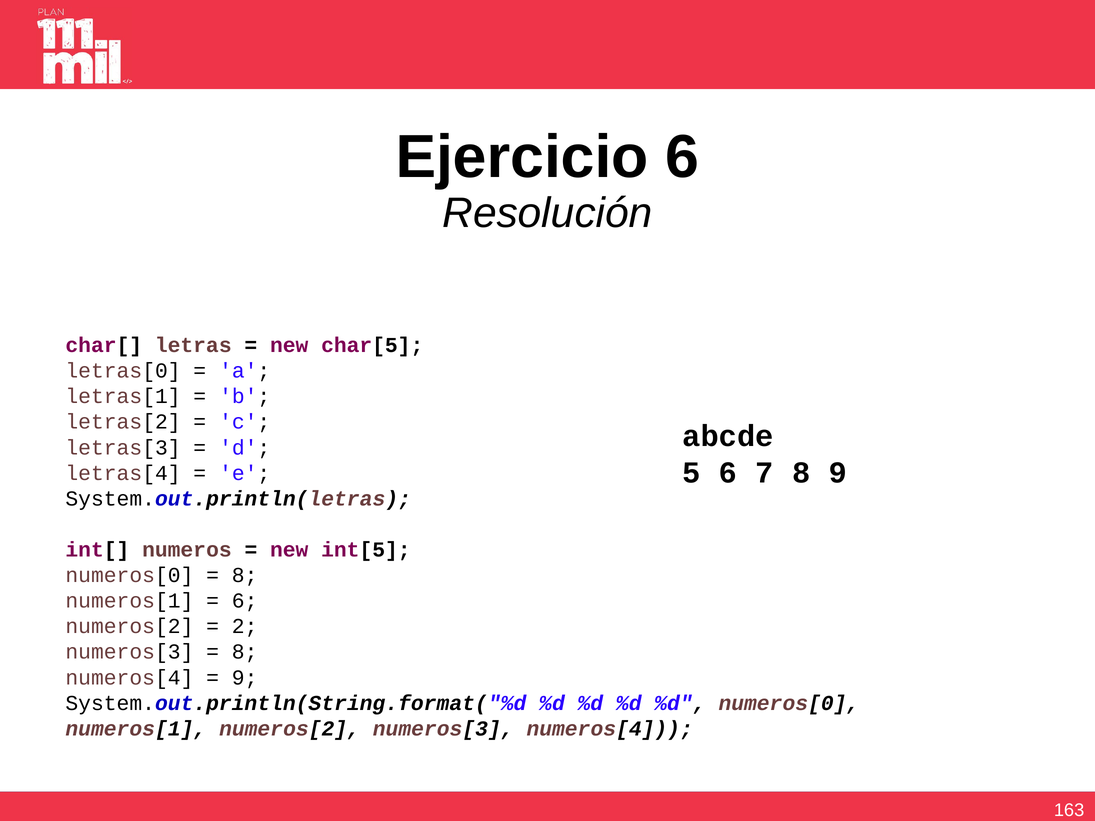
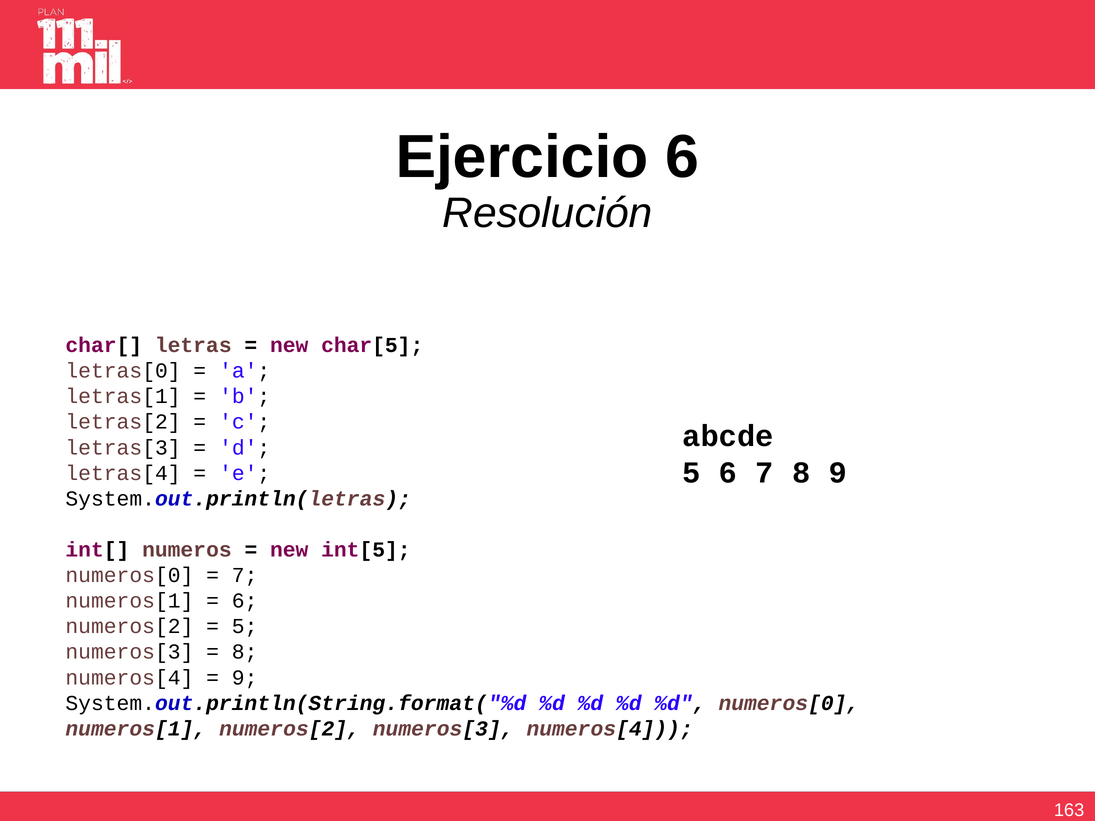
8: 8 -> 7 (245, 575)
2: 2 -> 5 (245, 627)
